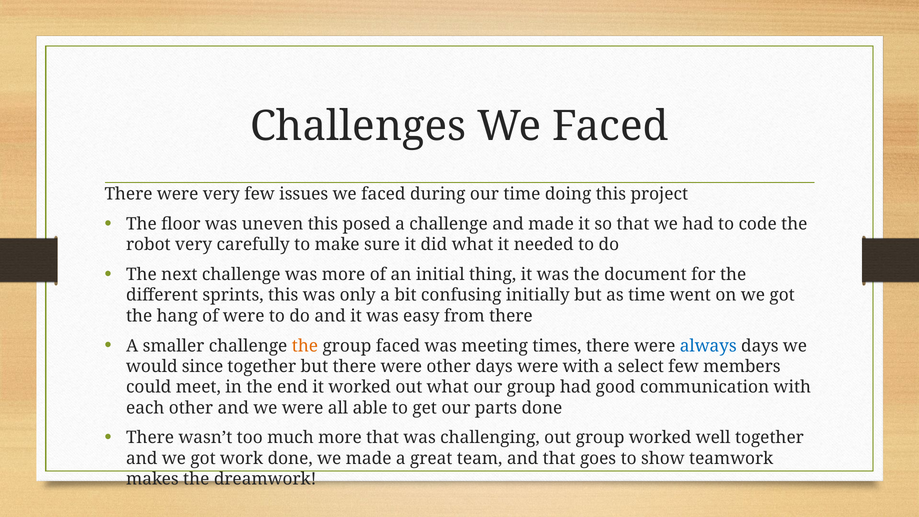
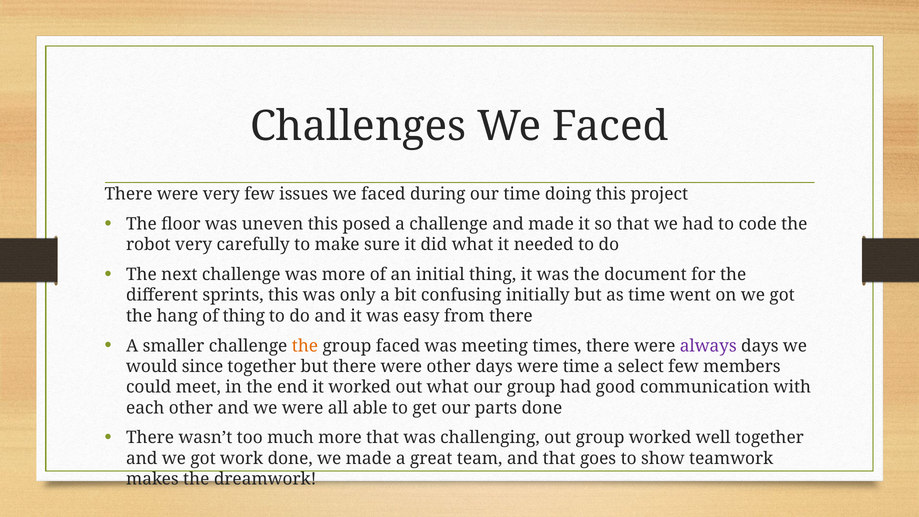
of were: were -> thing (244, 316)
always colour: blue -> purple (708, 346)
were with: with -> time (581, 366)
